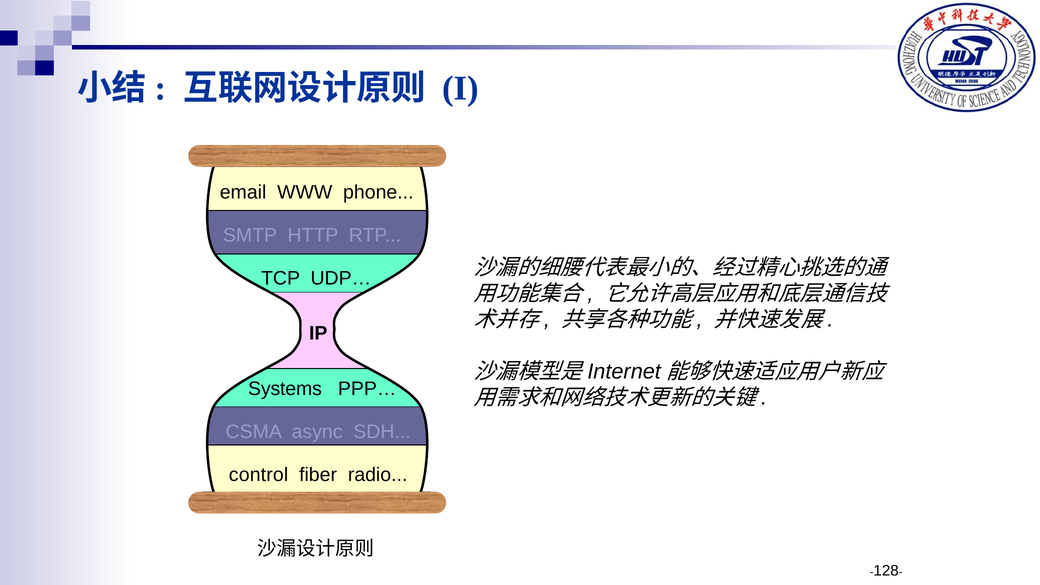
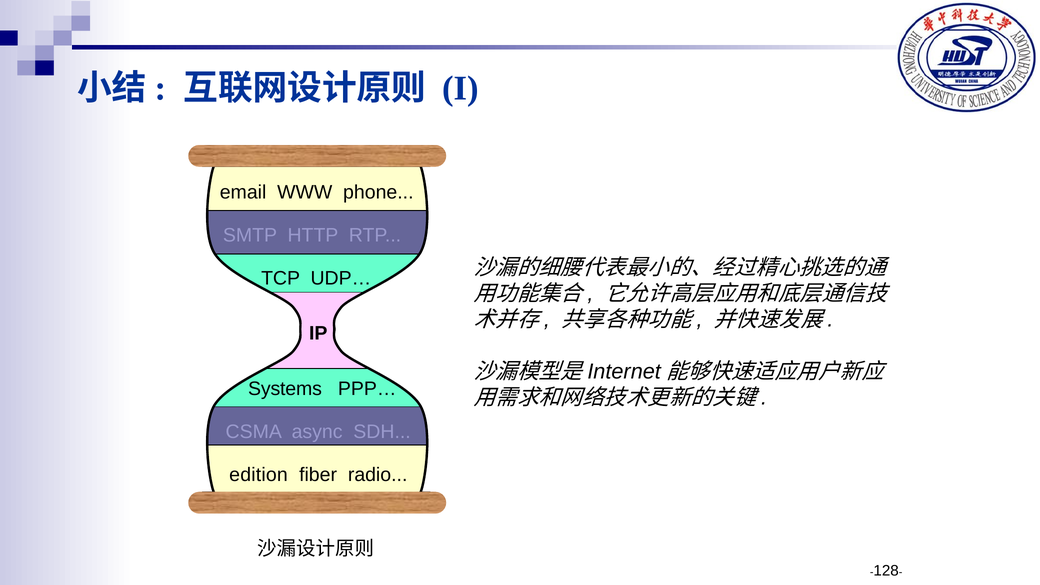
control: control -> edition (259, 475)
